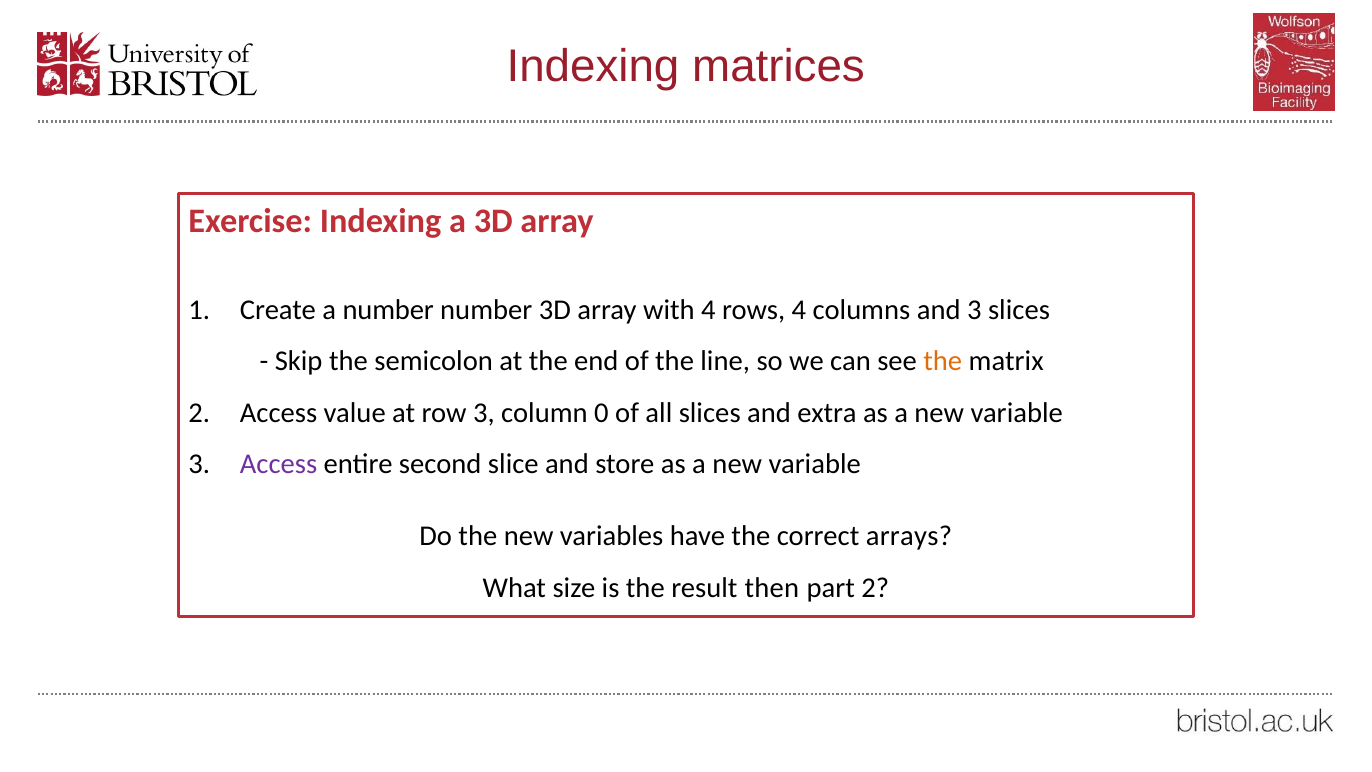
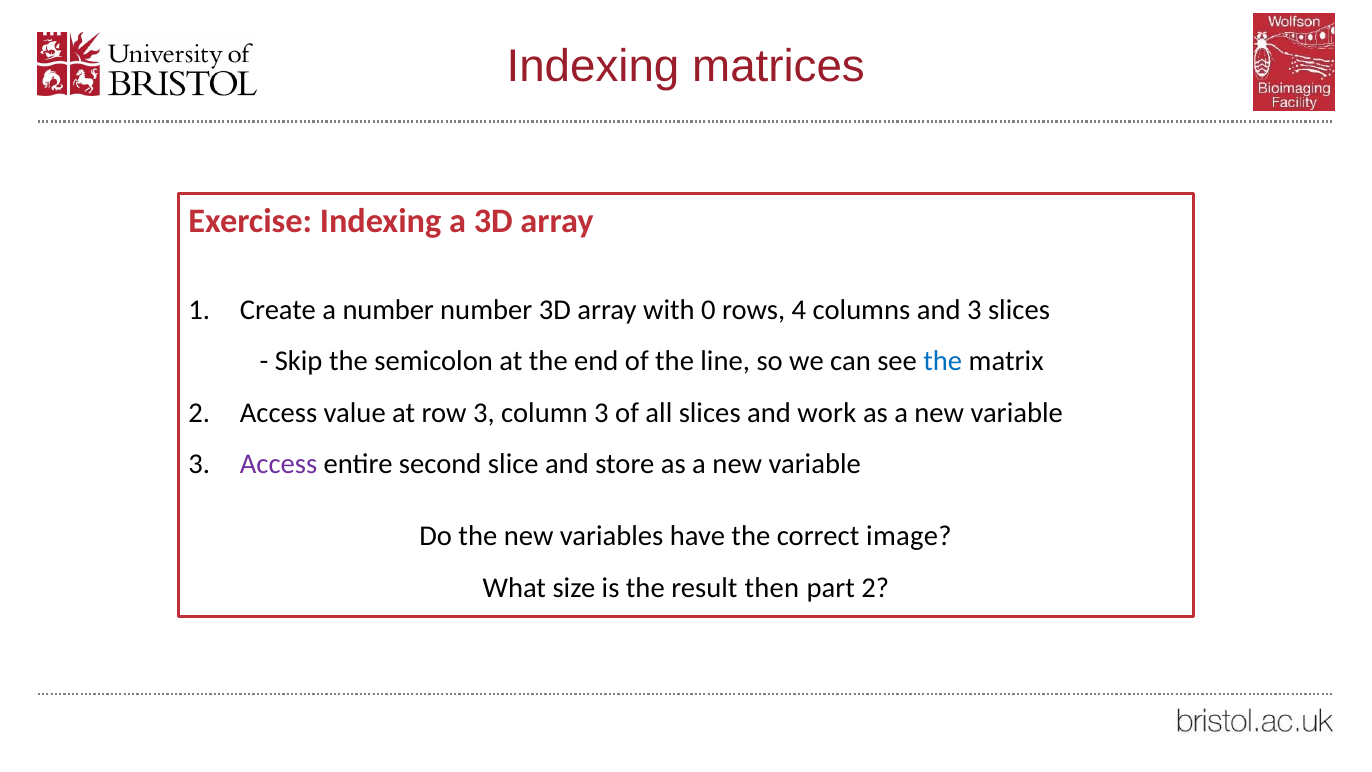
with 4: 4 -> 0 (708, 310)
the colour: orange -> blue (943, 361)
column 0: 0 -> 3 (601, 413)
extra: extra -> work (827, 413)
arrays: arrays -> image (909, 536)
